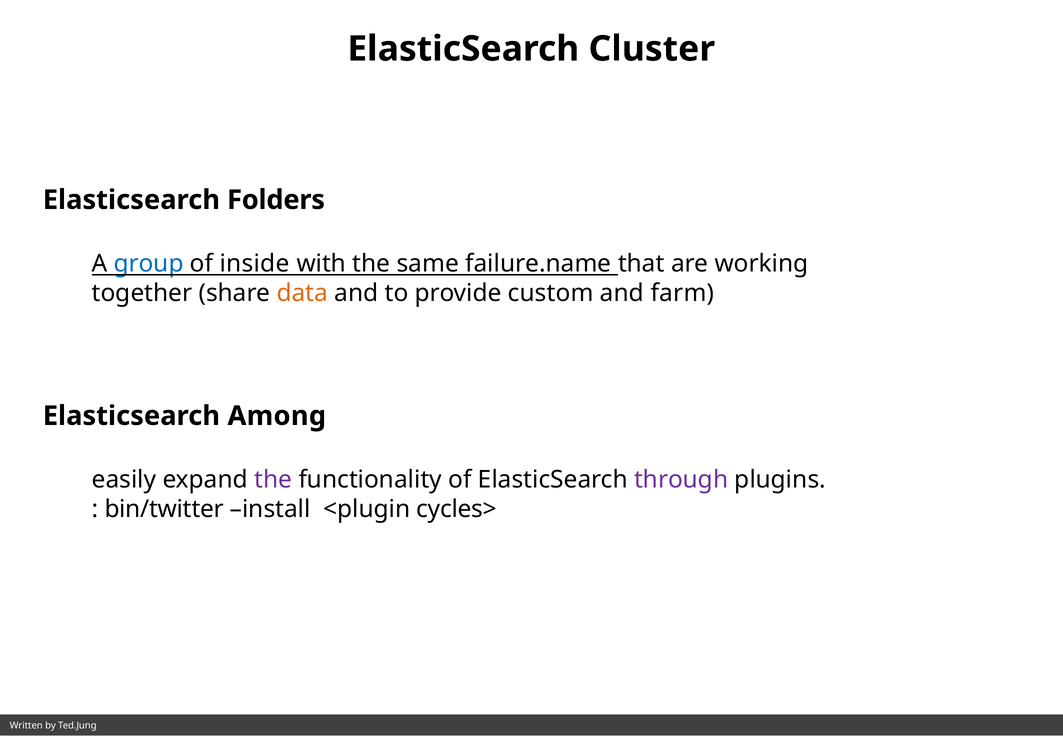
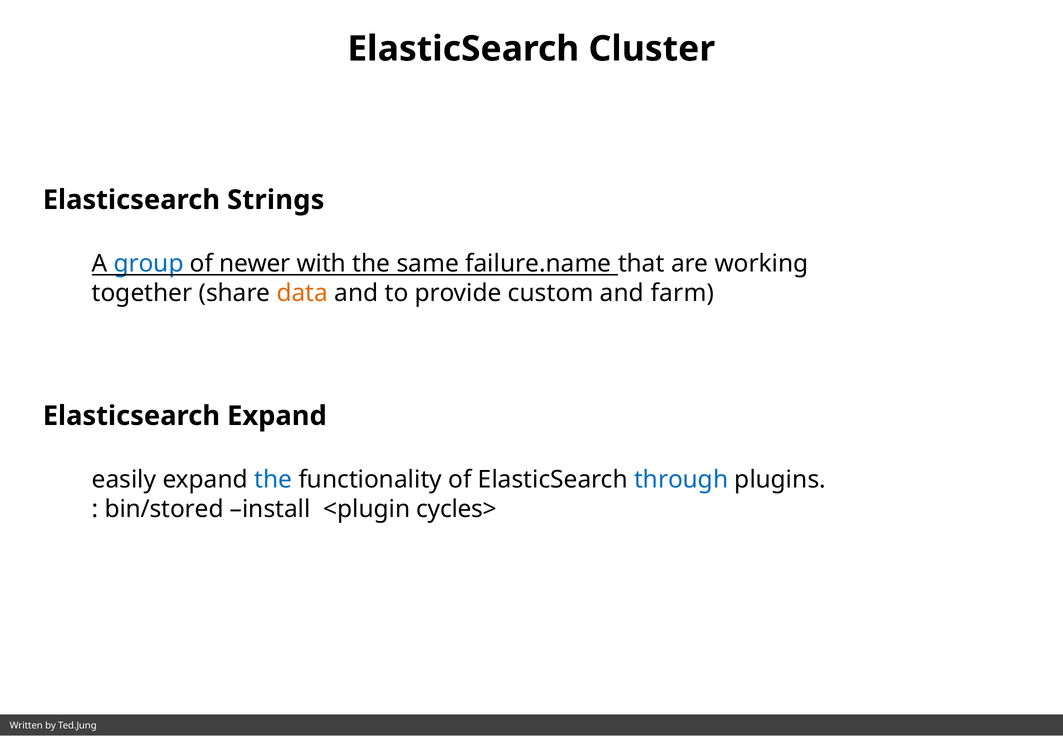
Folders: Folders -> Strings (276, 200)
inside: inside -> newer (255, 264)
Elasticsearch Among: Among -> Expand (277, 416)
the colour: purple -> blue (273, 479)
through colour: purple -> blue (681, 479)
bin/twitter: bin/twitter -> bin/stored (164, 509)
